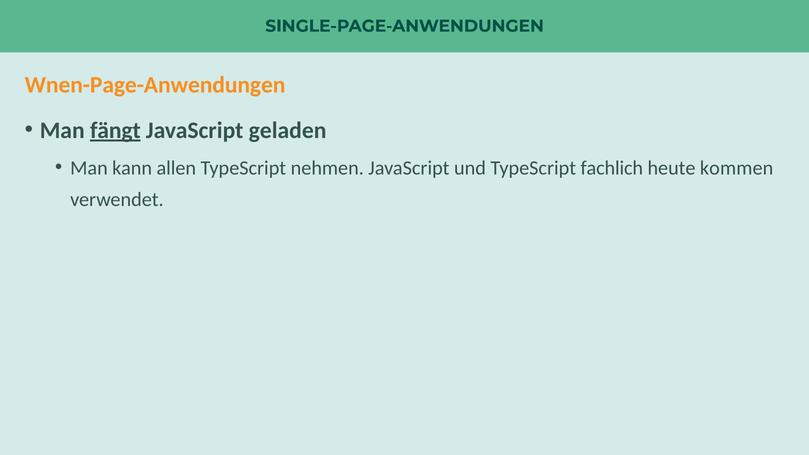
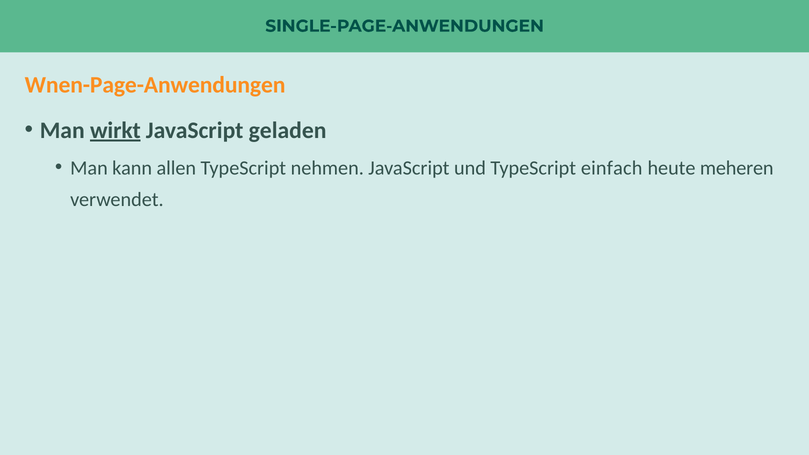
fängt: fängt -> wirkt (115, 130)
fachlich: fachlich -> einfach (612, 168)
kommen: kommen -> meheren (737, 168)
